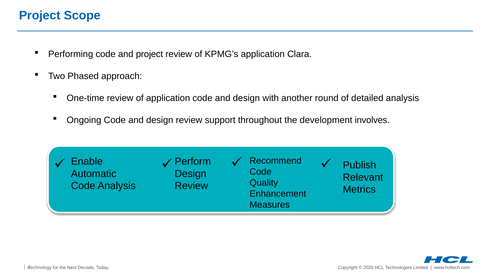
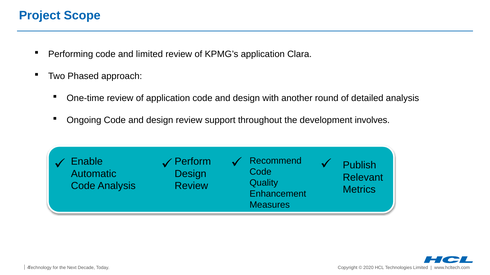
and project: project -> limited (149, 54)
